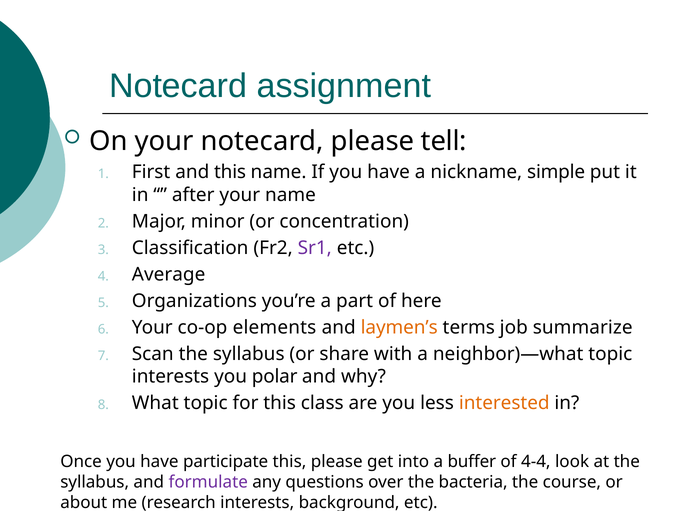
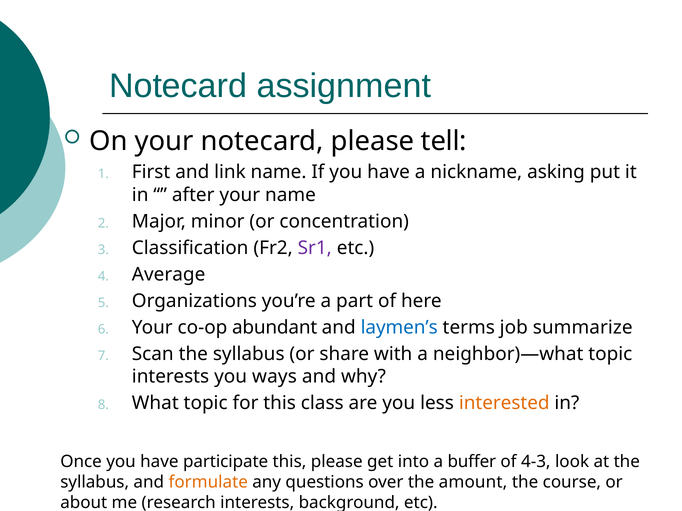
and this: this -> link (230, 172)
simple: simple -> asking (556, 172)
elements: elements -> abundant (275, 328)
laymen’s colour: orange -> blue (399, 328)
polar: polar -> ways (274, 377)
4-4: 4-4 -> 4-3 (536, 462)
formulate colour: purple -> orange (208, 483)
bacteria: bacteria -> amount (473, 483)
